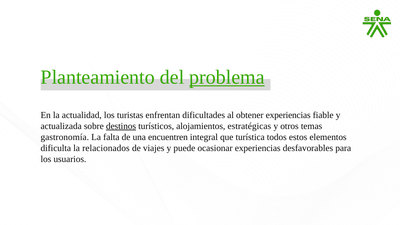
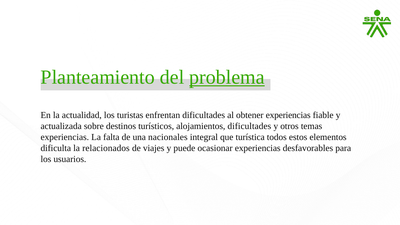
destinos underline: present -> none (121, 126)
alojamientos estratégicas: estratégicas -> dificultades (249, 126)
gastronomía: gastronomía -> experiencias (65, 137)
encuentren: encuentren -> nacionales (168, 137)
